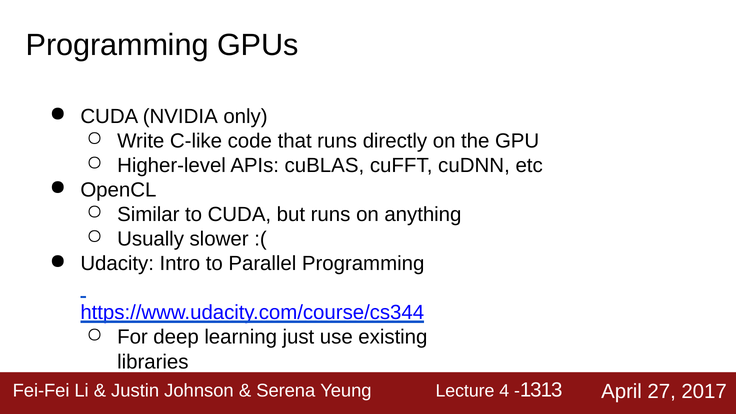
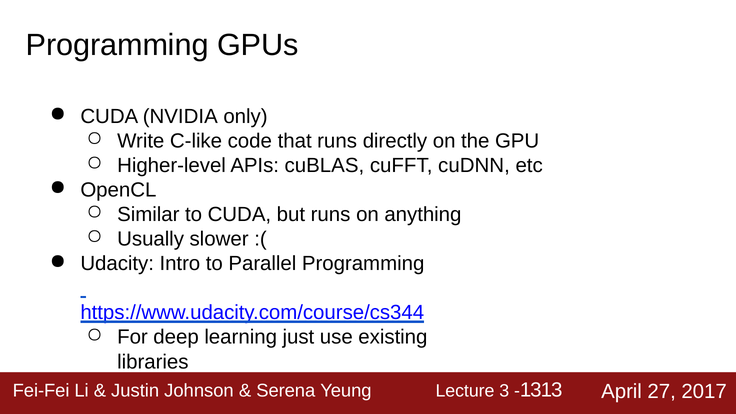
4: 4 -> 3 (504, 391)
